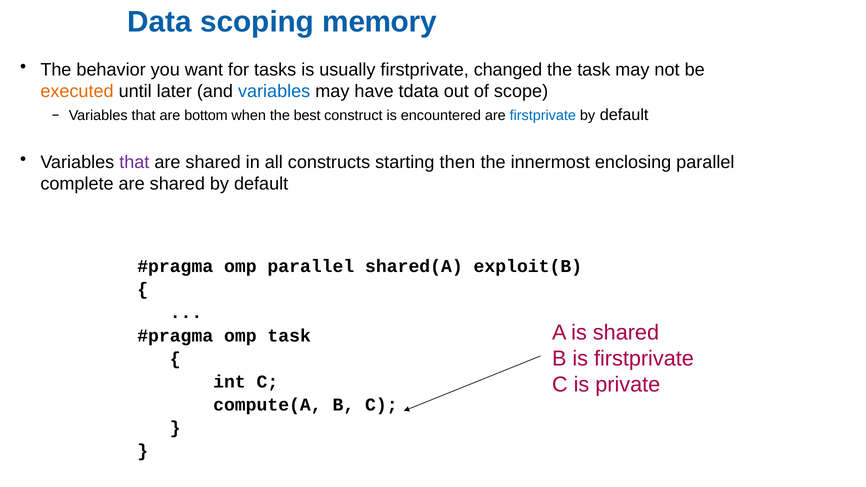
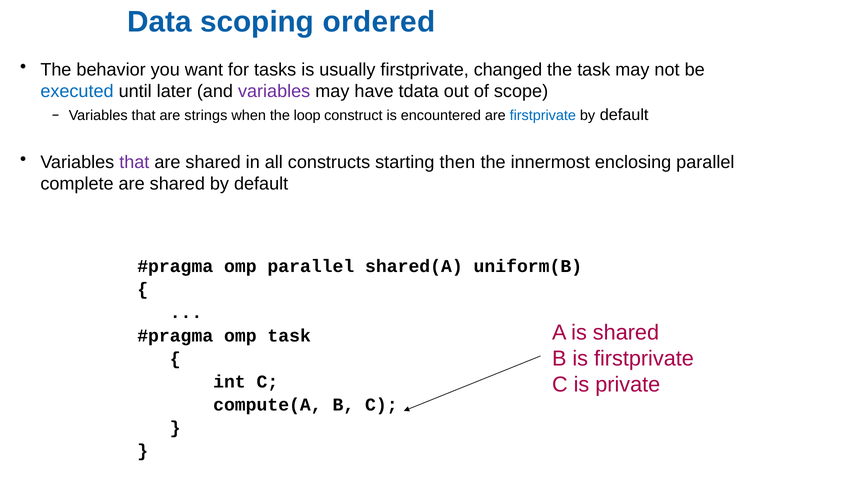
memory: memory -> ordered (379, 22)
executed colour: orange -> blue (77, 91)
variables colour: blue -> purple (274, 91)
bottom: bottom -> strings (206, 116)
best: best -> loop (307, 116)
exploit(B: exploit(B -> uniform(B (528, 266)
